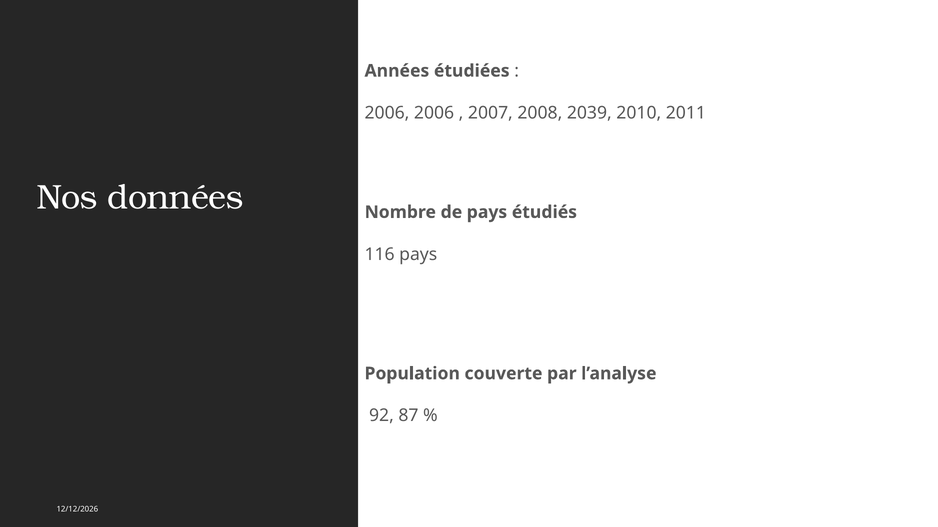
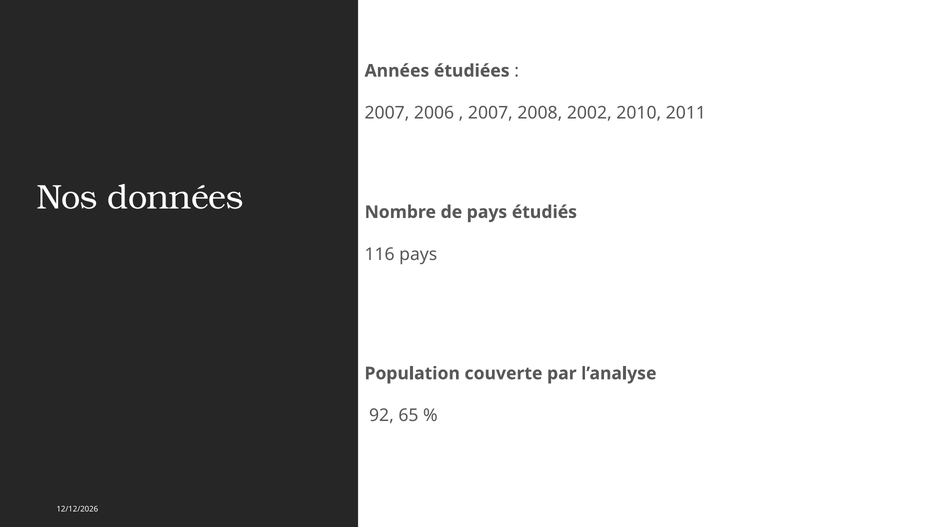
2006: 2006 -> 2007 (387, 113)
2039: 2039 -> 2002 (589, 113)
87: 87 -> 65 (408, 416)
